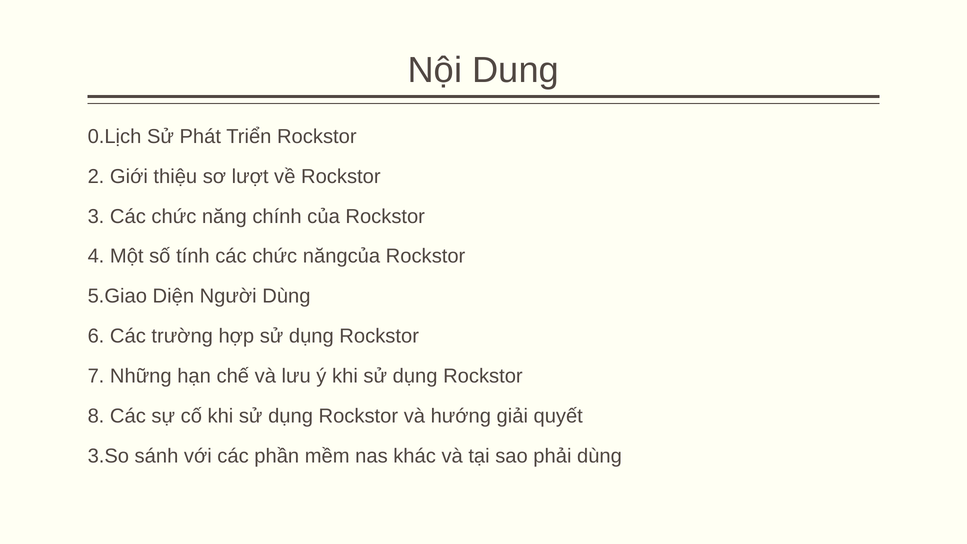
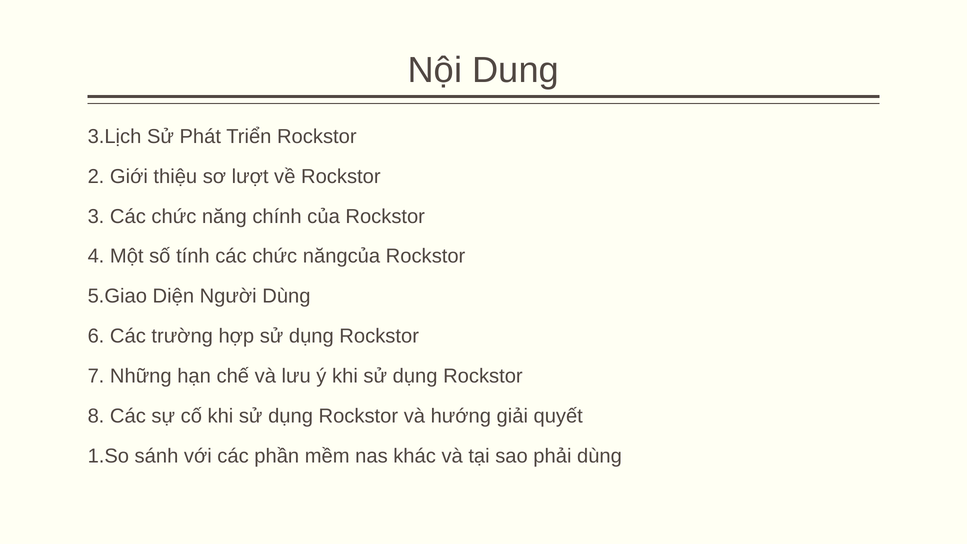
0.Lịch: 0.Lịch -> 3.Lịch (114, 137)
3.So: 3.So -> 1.So (108, 456)
